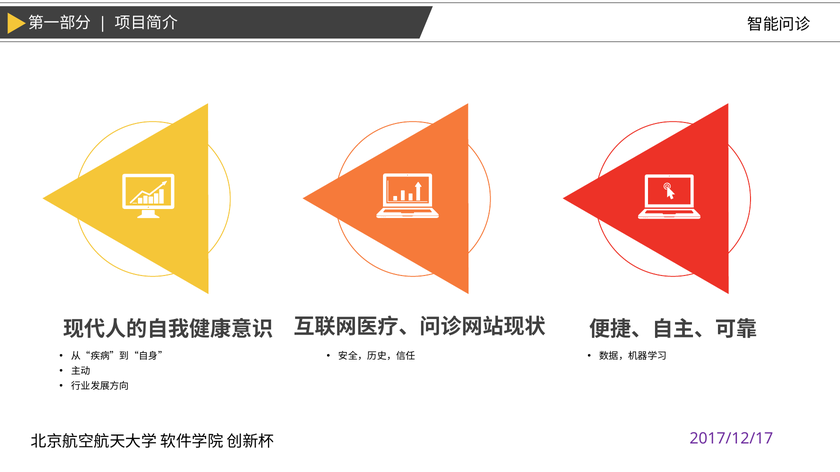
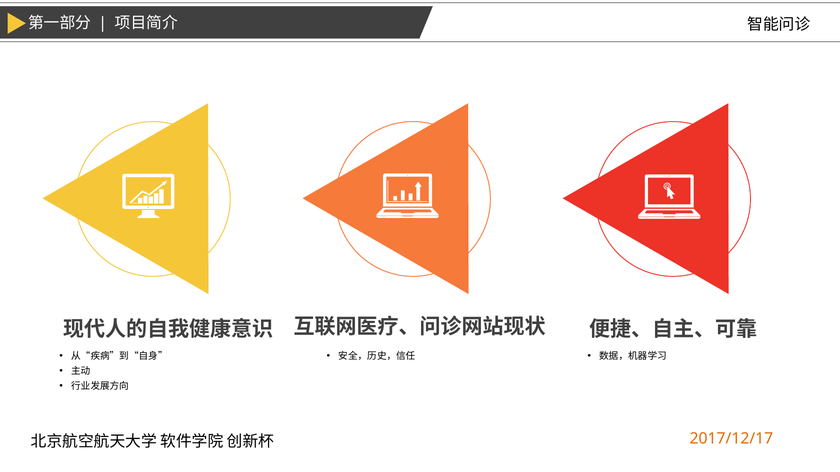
2017/12/17 colour: purple -> orange (731, 439)
